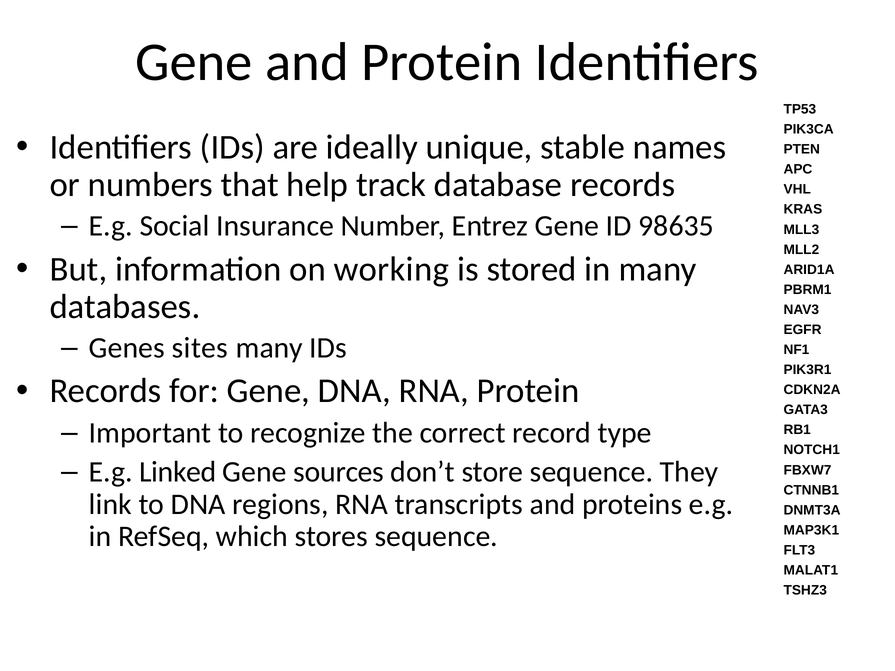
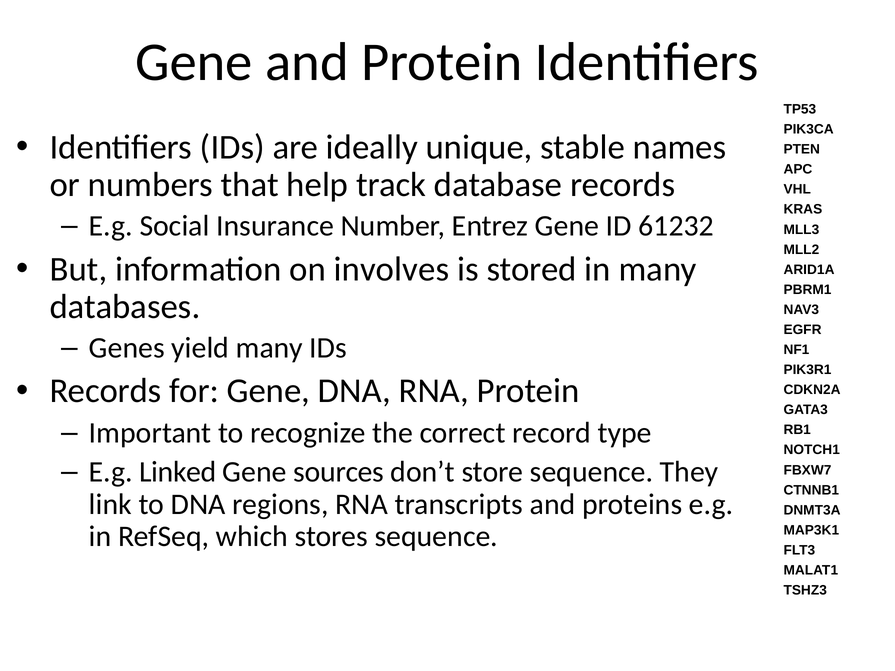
98635: 98635 -> 61232 (676, 226)
working: working -> involves (391, 269)
sites: sites -> yield (200, 348)
